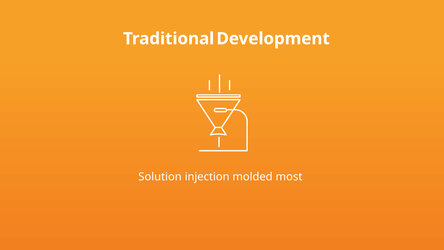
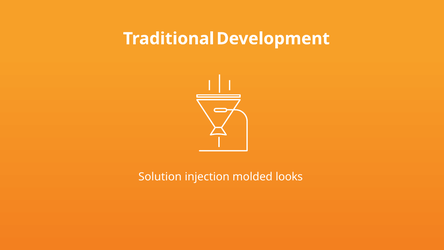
most: most -> looks (289, 177)
